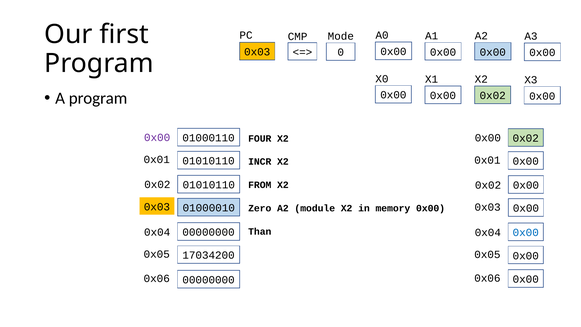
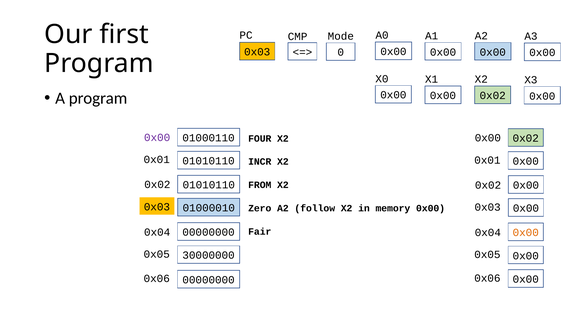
module: module -> follow (315, 208)
Than: Than -> Fair (260, 231)
0x00 colour: blue -> orange (526, 233)
17034200: 17034200 -> 30000000 (209, 255)
